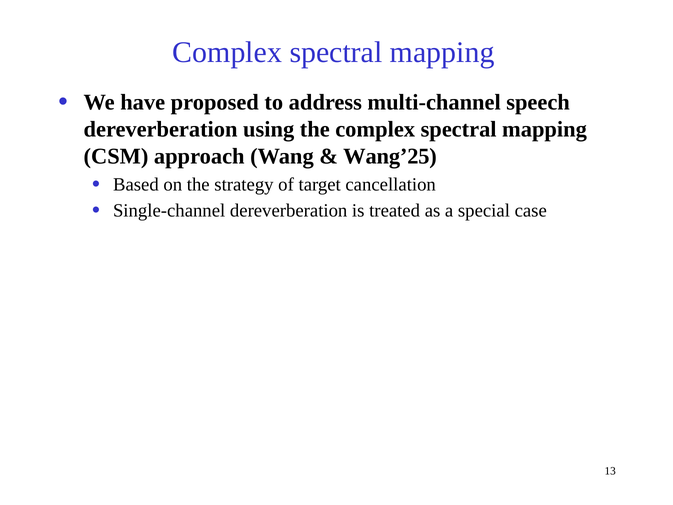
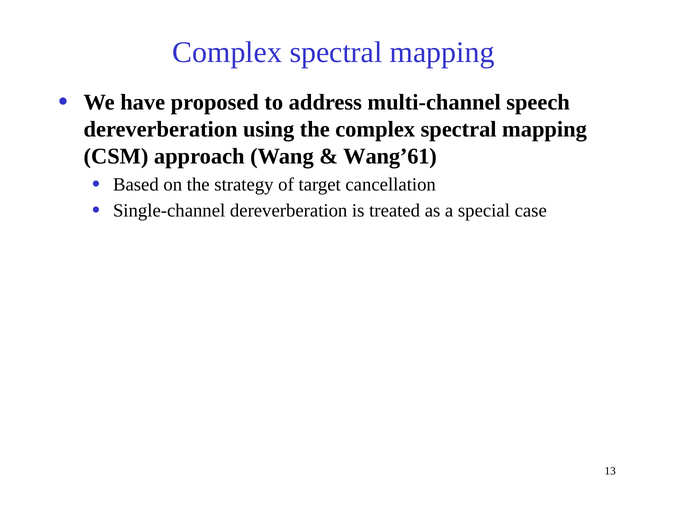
Wang’25: Wang’25 -> Wang’61 (390, 156)
